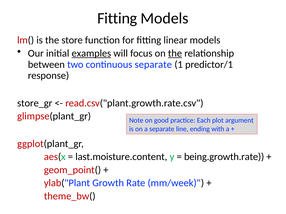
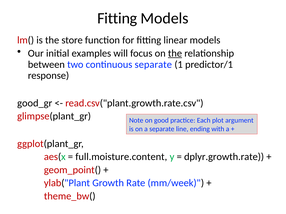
examples underline: present -> none (91, 53)
store_gr: store_gr -> good_gr (35, 103)
last.moisture.content: last.moisture.content -> full.moisture.content (121, 157)
being.growth.rate: being.growth.rate -> dplyr.growth.rate (224, 157)
